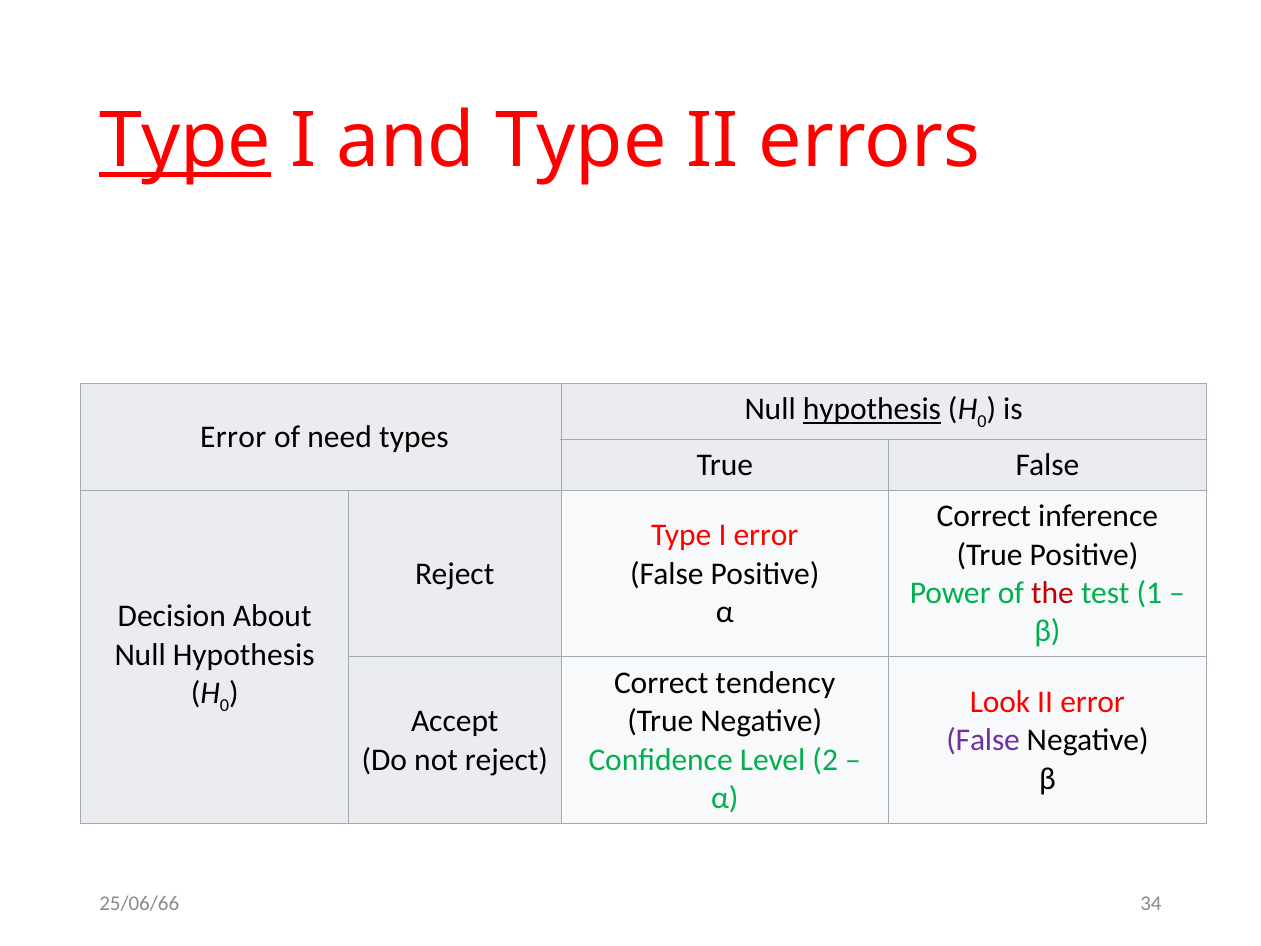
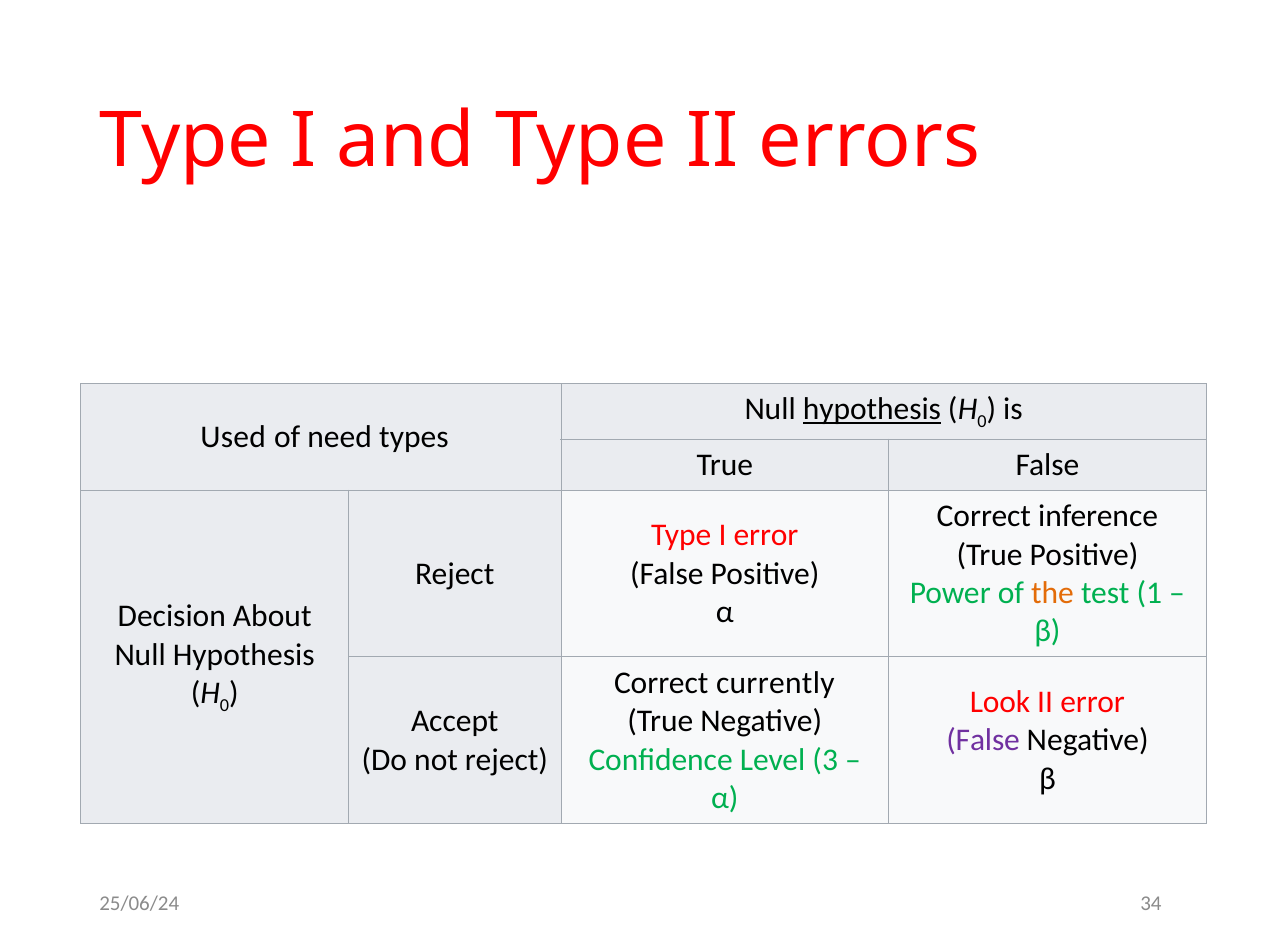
Type underline: present -> none (185, 141)
Error: Error -> Used (233, 437)
the colour: red -> orange (1053, 593)
tendency: tendency -> currently (775, 683)
2: 2 -> 3 (825, 760)
25/06/66: 25/06/66 -> 25/06/24 (139, 903)
